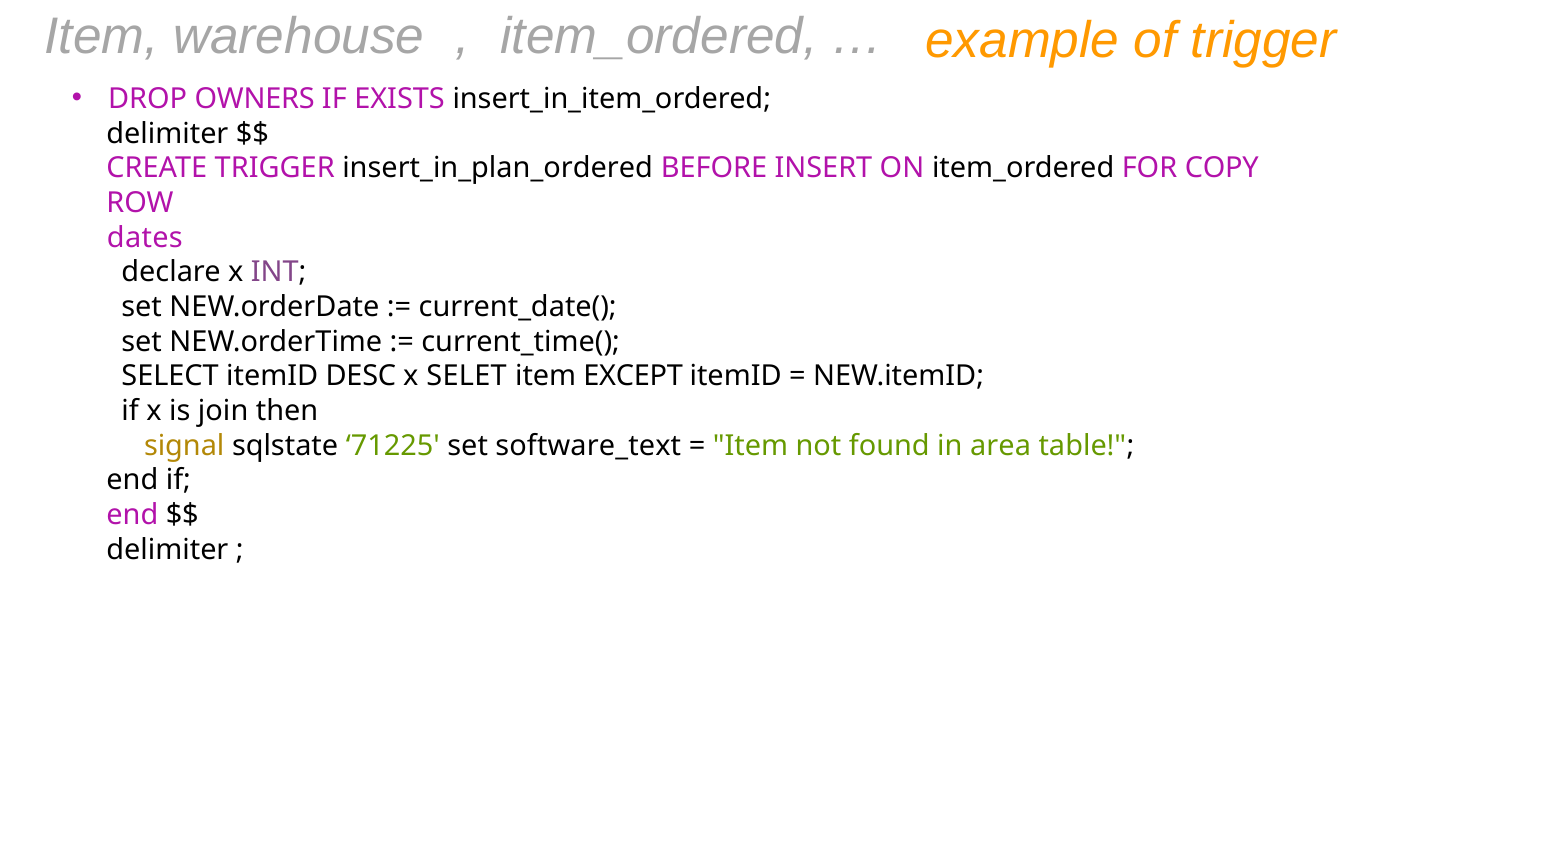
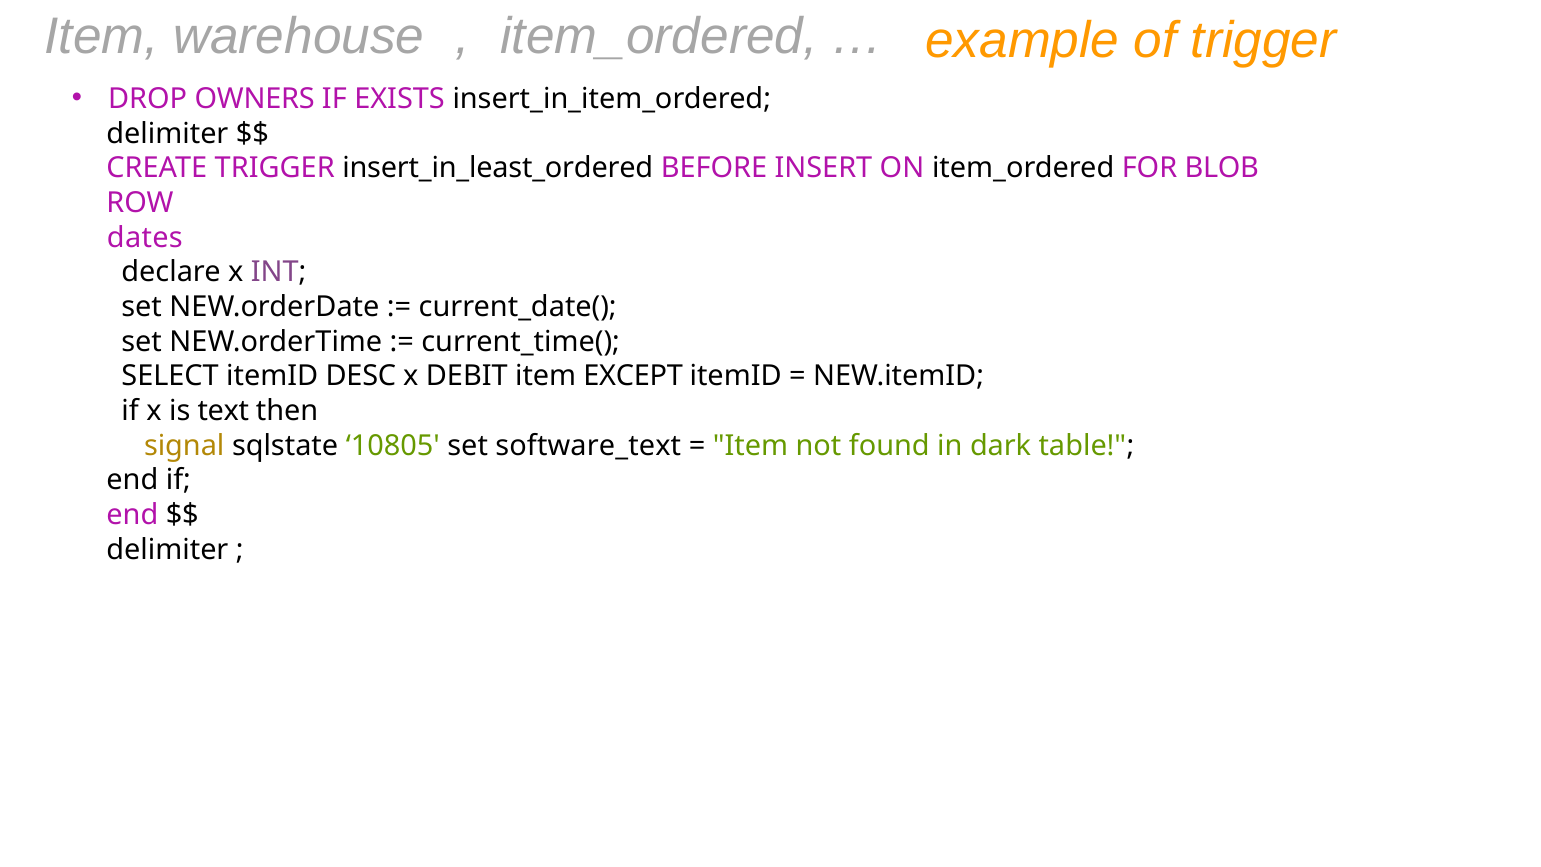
insert_in_plan_ordered: insert_in_plan_ordered -> insert_in_least_ordered (498, 168)
COPY: COPY -> BLOB (1222, 168)
SELET: SELET -> DEBIT (467, 376)
join: join -> text (223, 411)
71225: 71225 -> 10805 (393, 446)
area: area -> dark (1001, 446)
